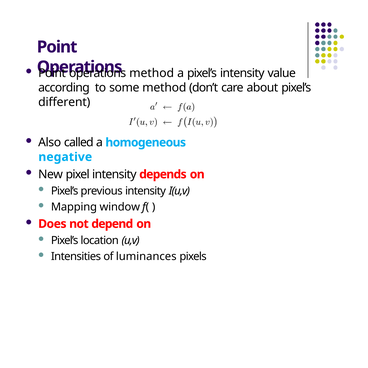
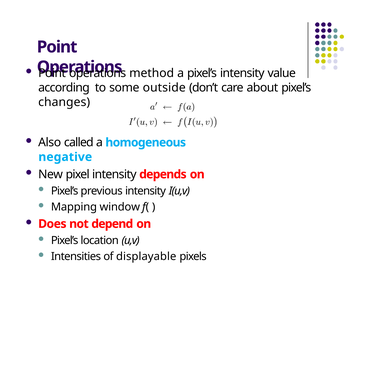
some method: method -> outside (164, 88)
different: different -> changes (64, 102)
luminances: luminances -> displayable (146, 257)
